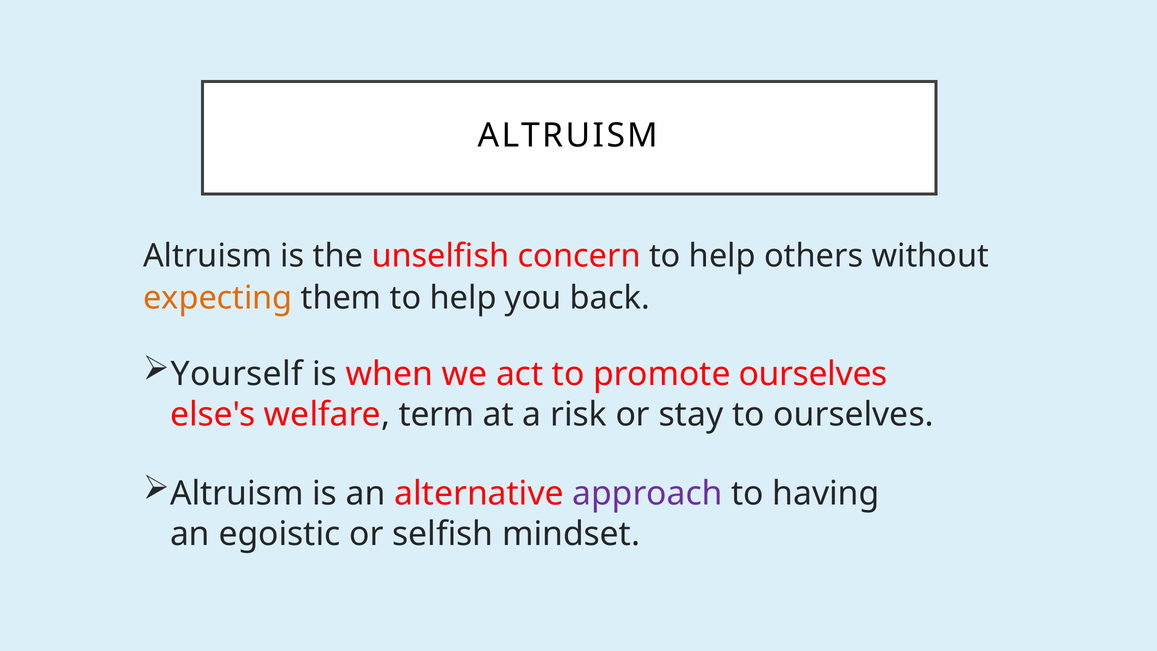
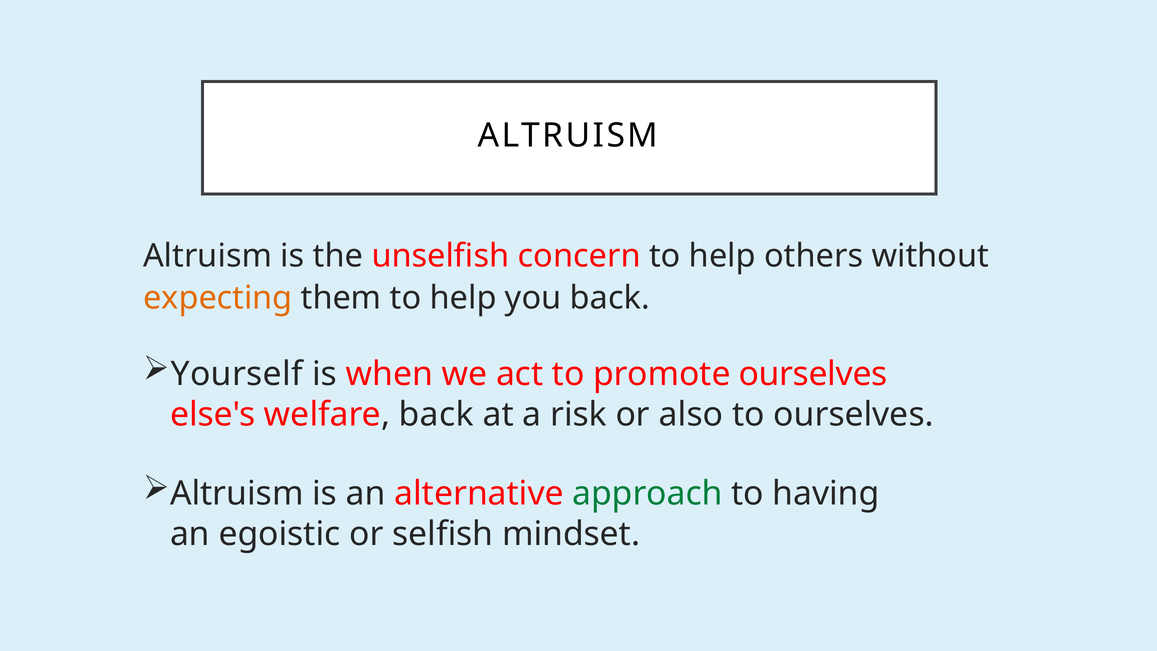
welfare term: term -> back (436, 414)
stay: stay -> also (691, 414)
approach colour: purple -> green (647, 493)
